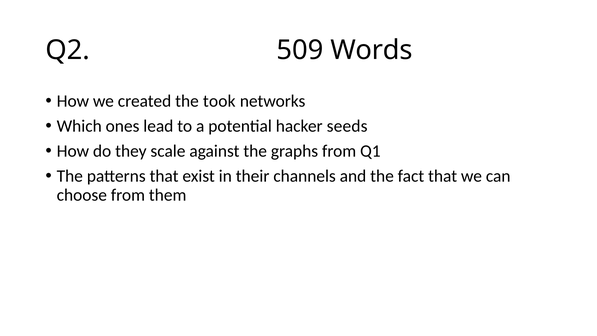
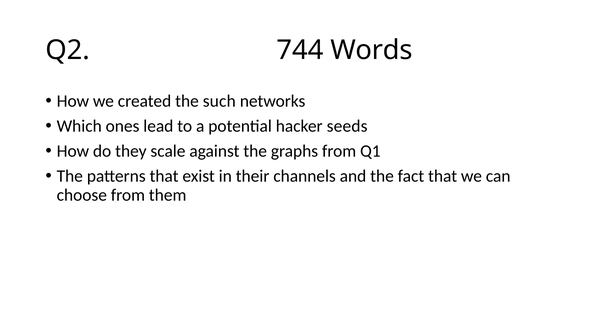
509: 509 -> 744 (300, 50)
took: took -> such (219, 101)
